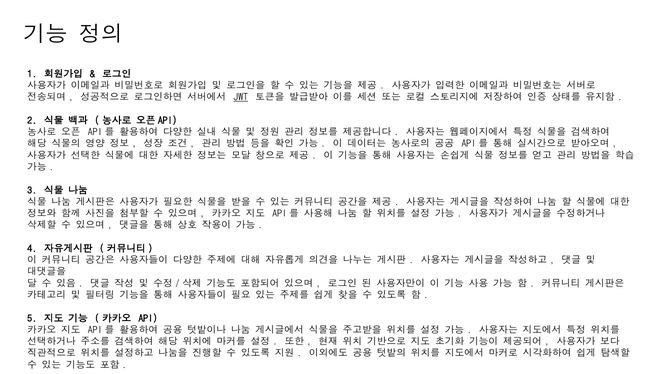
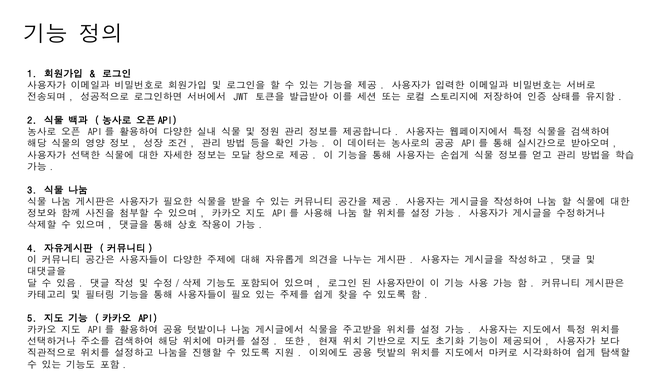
JWT underline: present -> none (241, 97)
